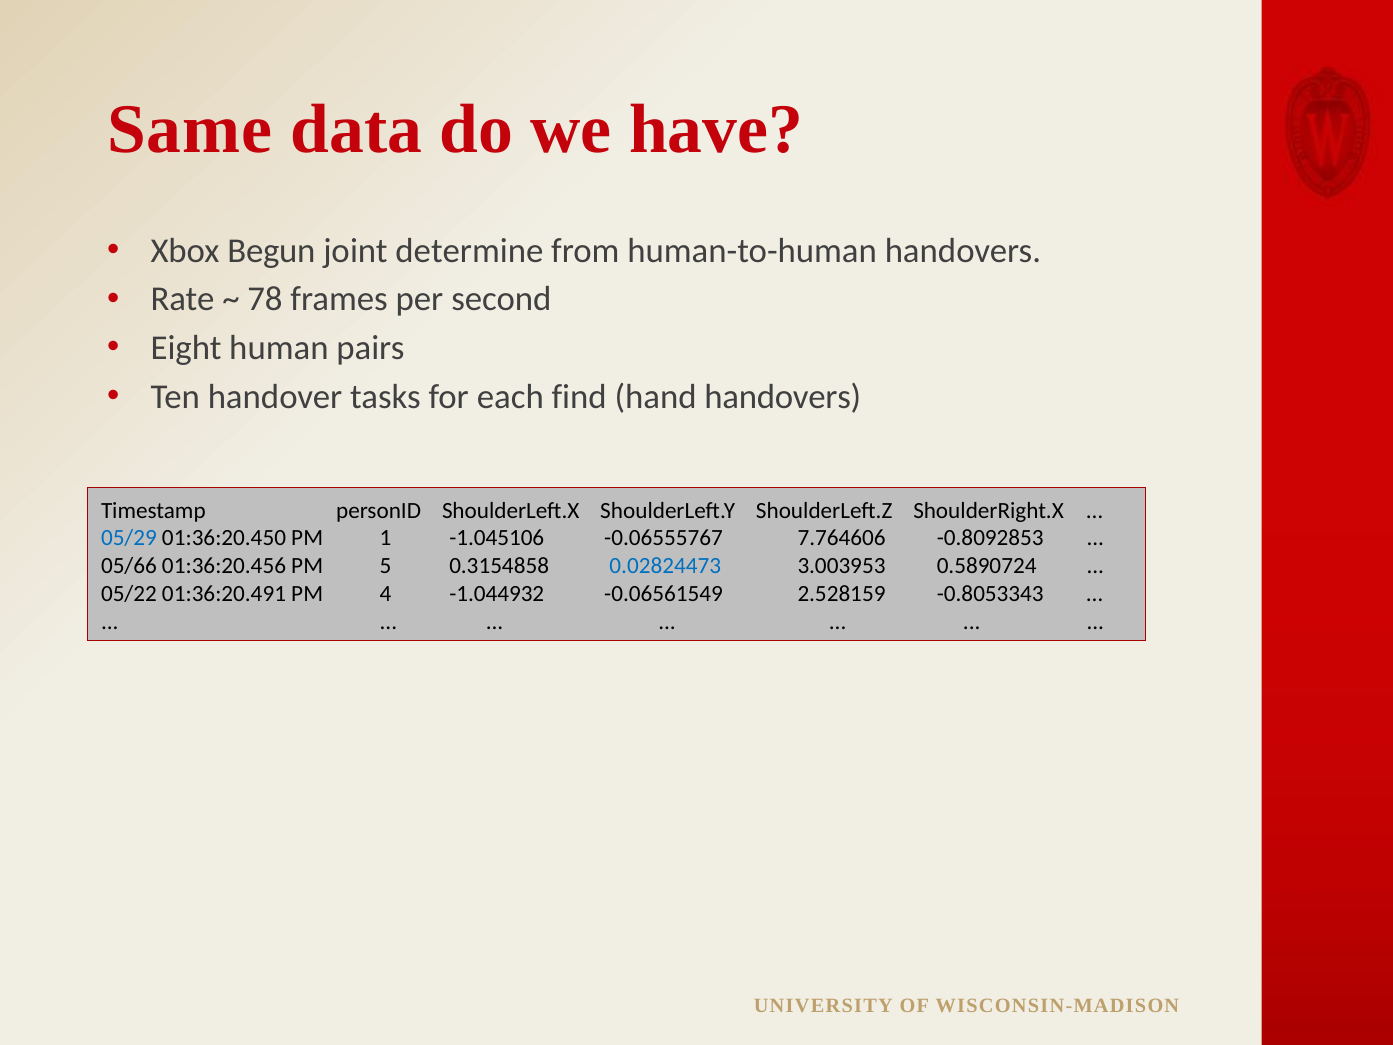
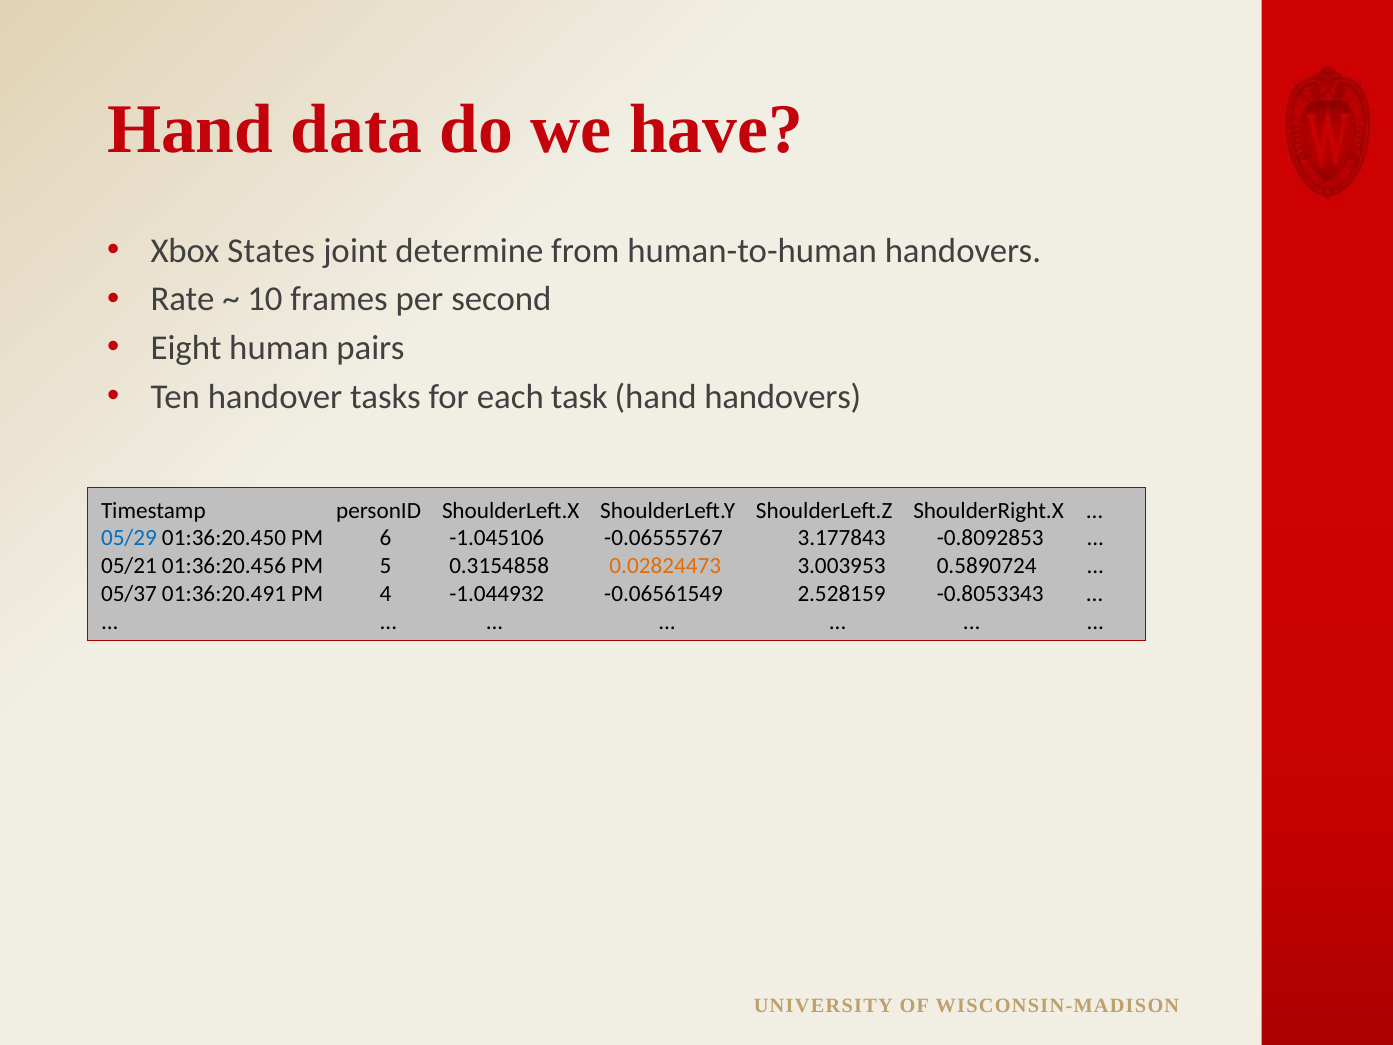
Same: Same -> Hand (190, 129)
Begun: Begun -> States (271, 251)
78: 78 -> 10 (265, 299)
find: find -> task (579, 397)
1: 1 -> 6 (386, 538)
7.764606: 7.764606 -> 3.177843 (842, 538)
05/66: 05/66 -> 05/21 (129, 566)
0.02824473 colour: blue -> orange (665, 566)
05/22: 05/22 -> 05/37 (129, 594)
